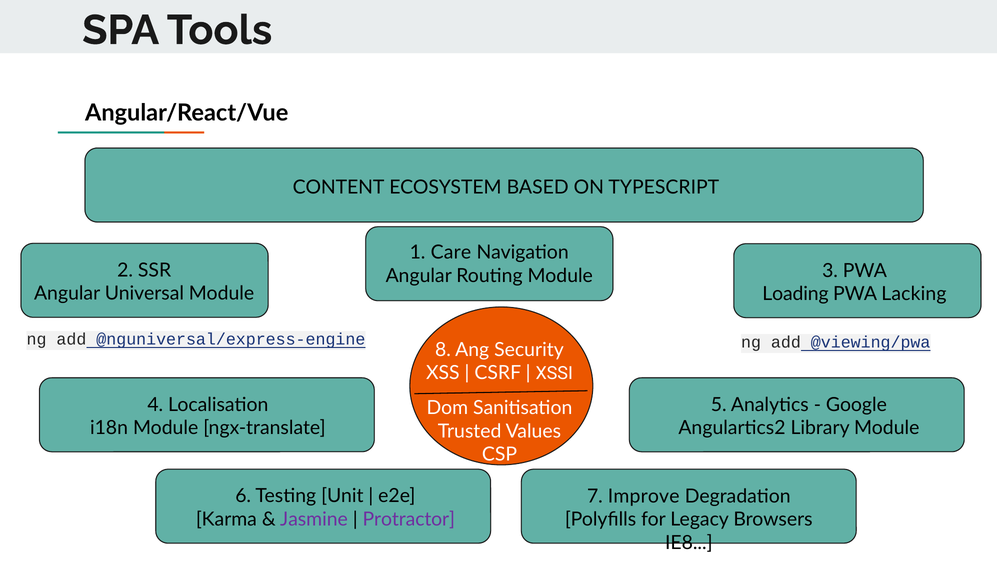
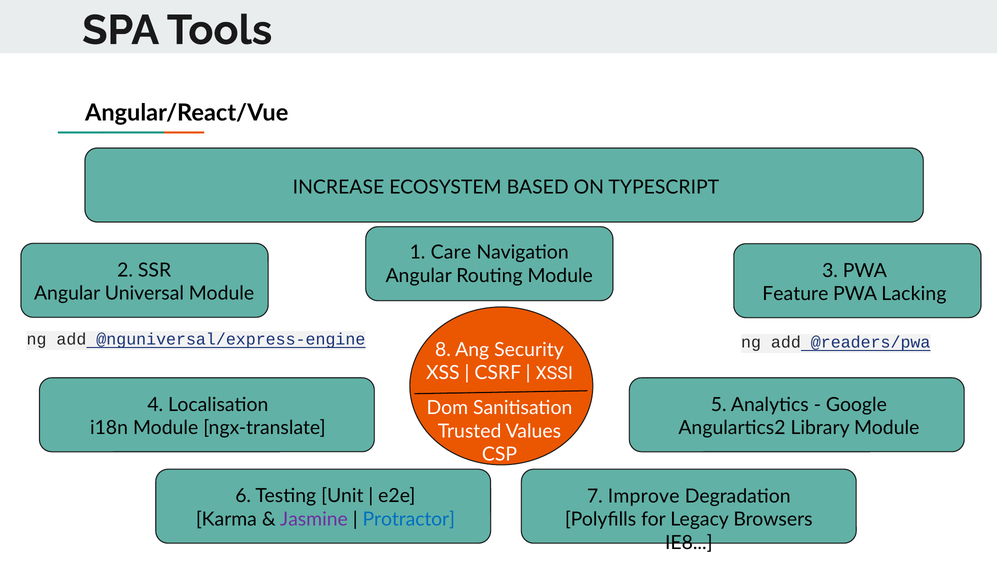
CONTENT: CONTENT -> INCREASE (338, 187)
Loading: Loading -> Feature (795, 294)
@viewing/pwa: @viewing/pwa -> @readers/pwa (871, 342)
Protractor colour: purple -> blue (409, 519)
